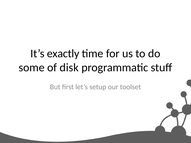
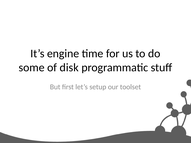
exactly: exactly -> engine (63, 54)
